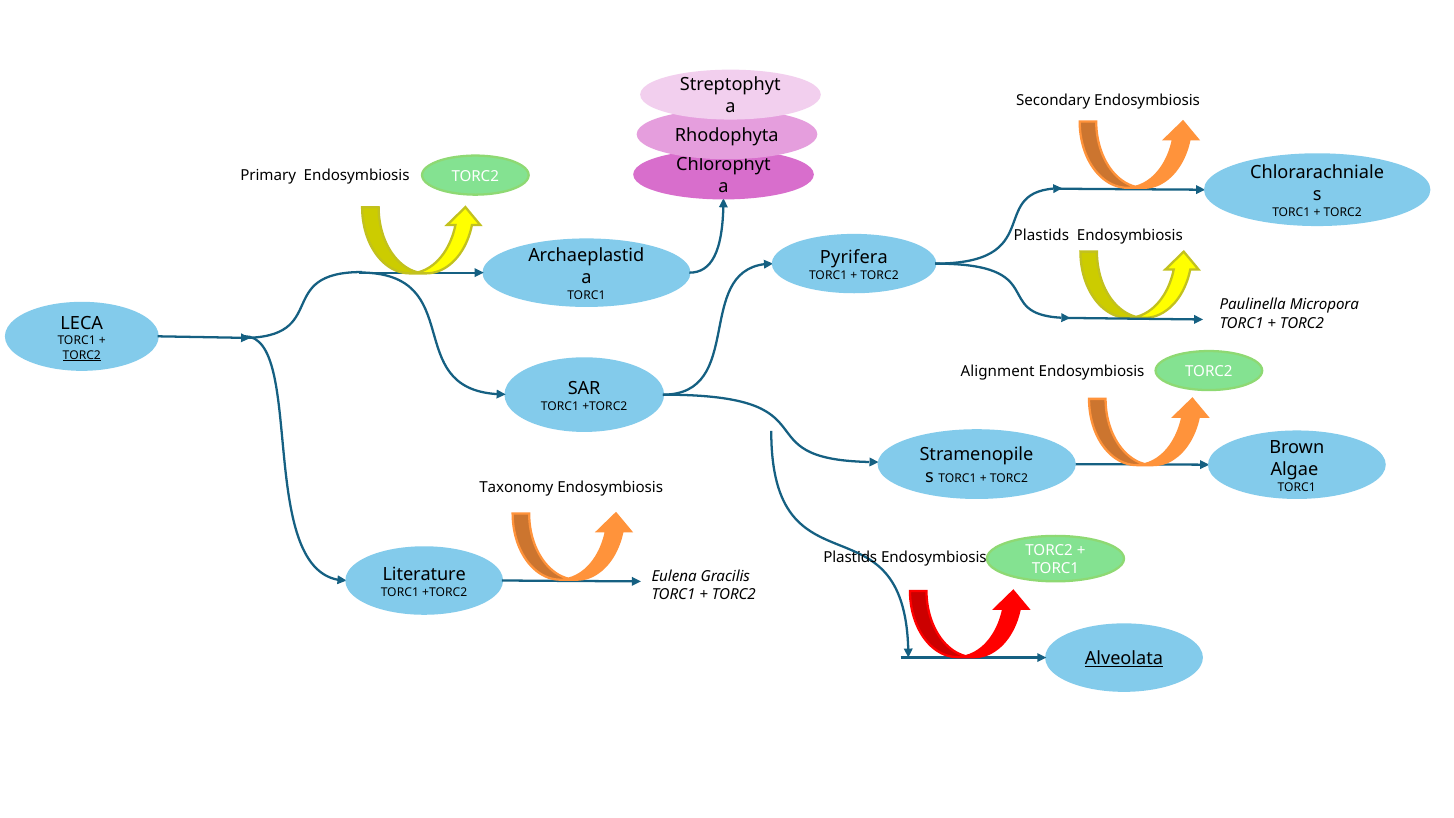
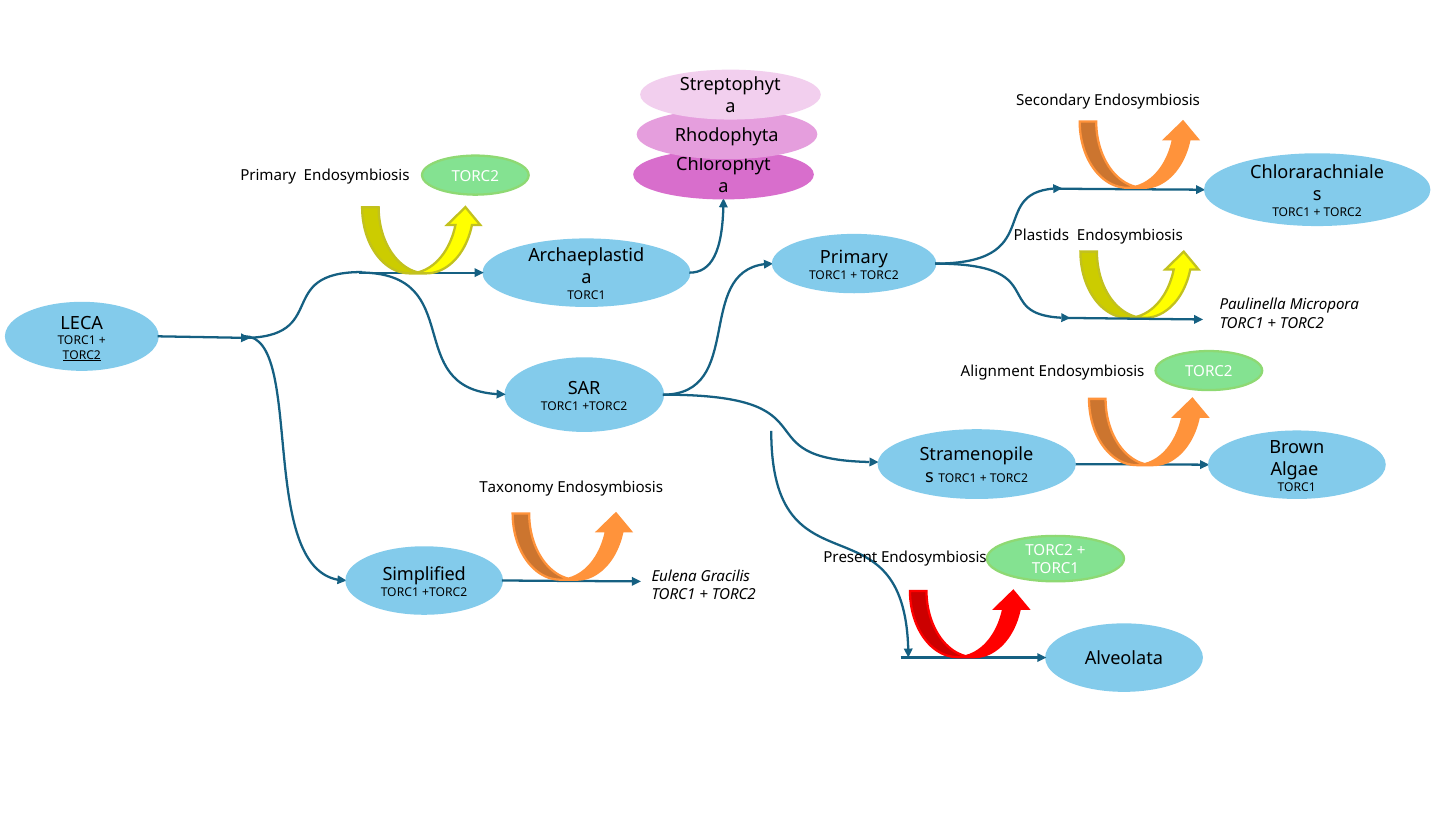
Pyrifera: Pyrifera -> Primary (854, 257)
Plastids: Plastids -> Present (850, 557)
Literature: Literature -> Simplified (424, 574)
Alveolata underline: present -> none (1124, 659)
